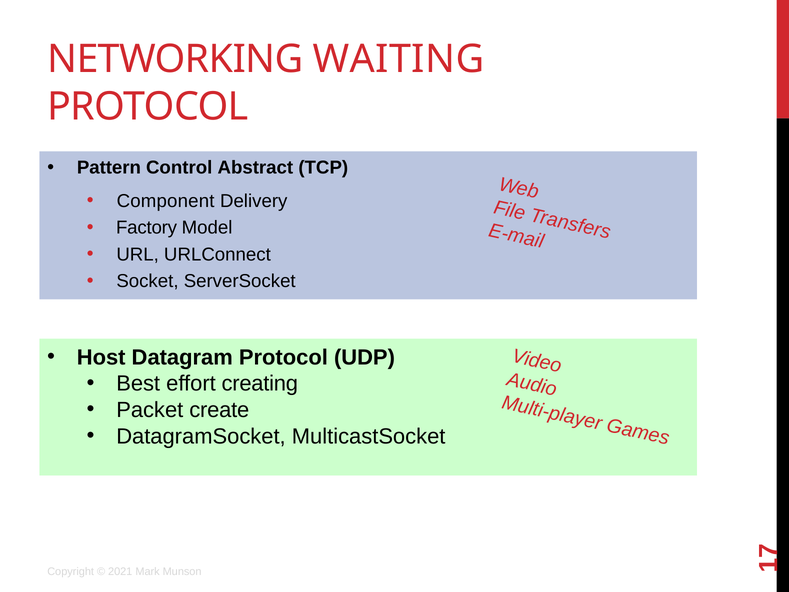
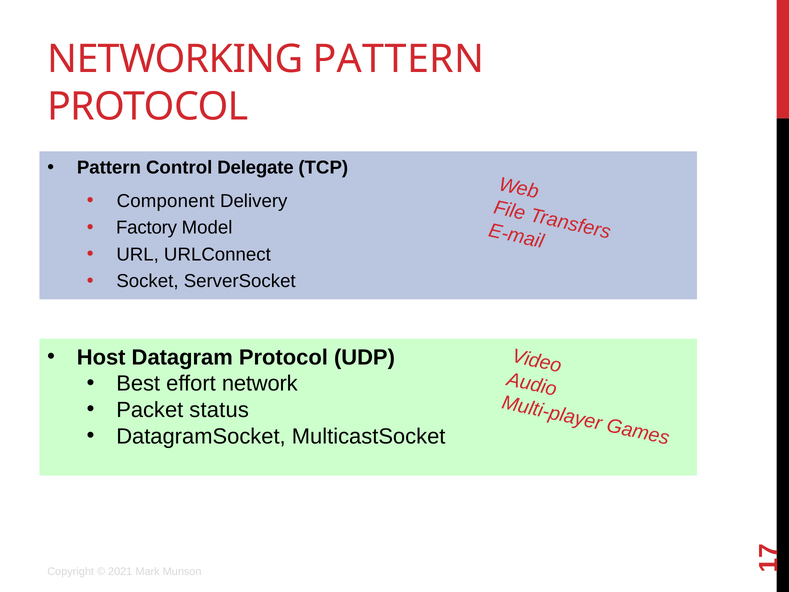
NETWORKING WAITING: WAITING -> PATTERN (398, 59)
Abstract: Abstract -> Delegate (255, 168)
creating: creating -> network (260, 383)
create: create -> status (219, 410)
